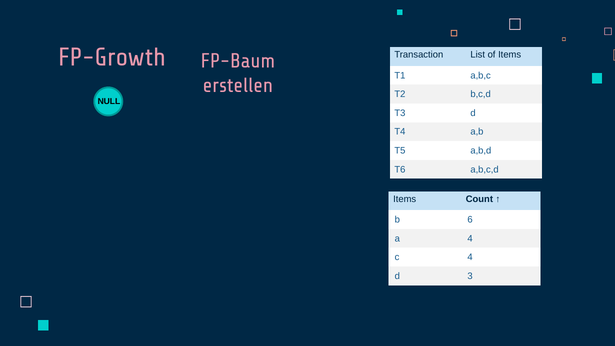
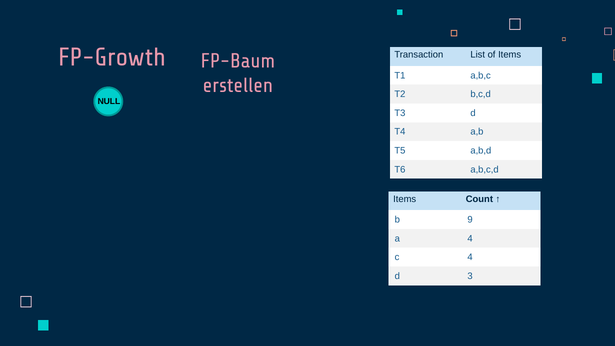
6: 6 -> 9 (470, 220)
